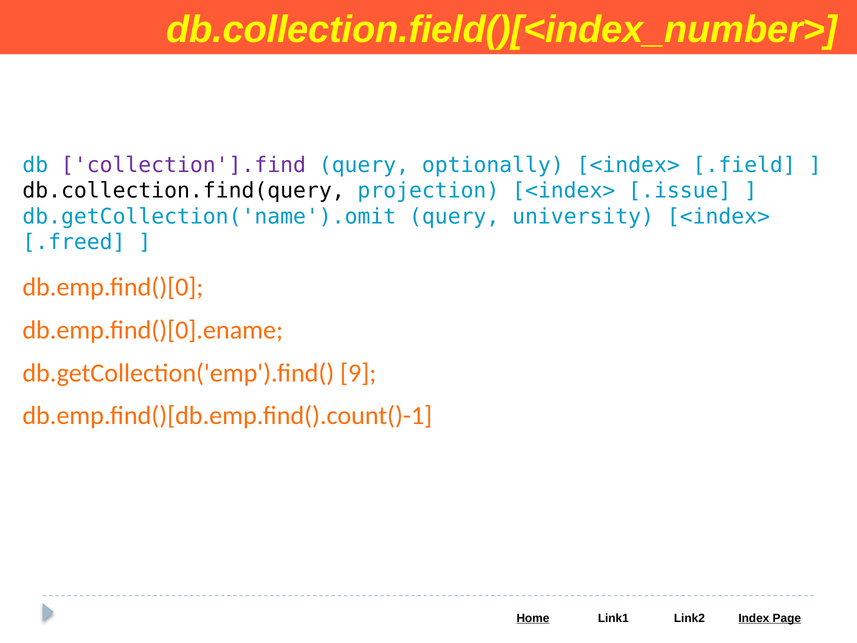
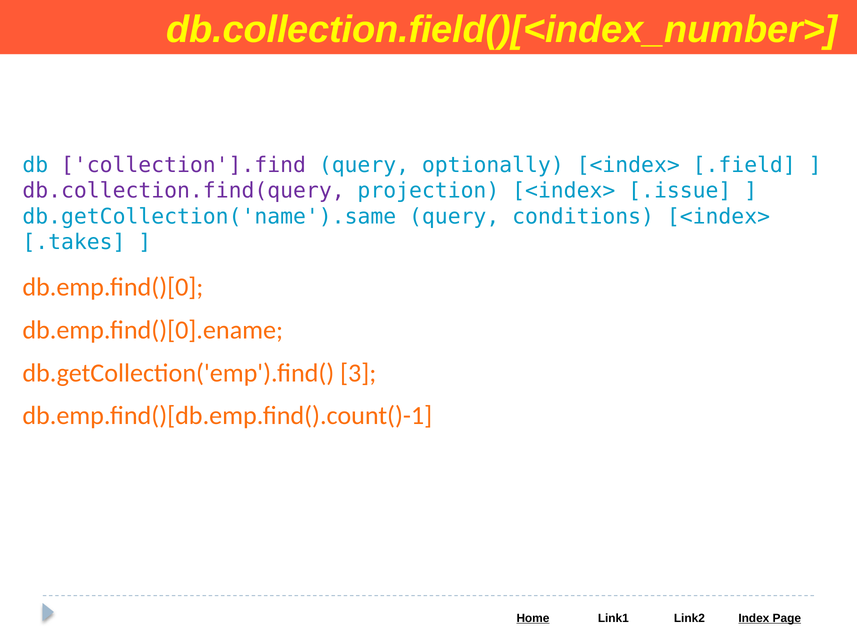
db.collection.find(query colour: black -> purple (184, 191)
db.getCollection('name').omit: db.getCollection('name').omit -> db.getCollection('name').same (209, 216)
university: university -> conditions (583, 216)
.freed: .freed -> .takes (74, 242)
9: 9 -> 3 (358, 373)
